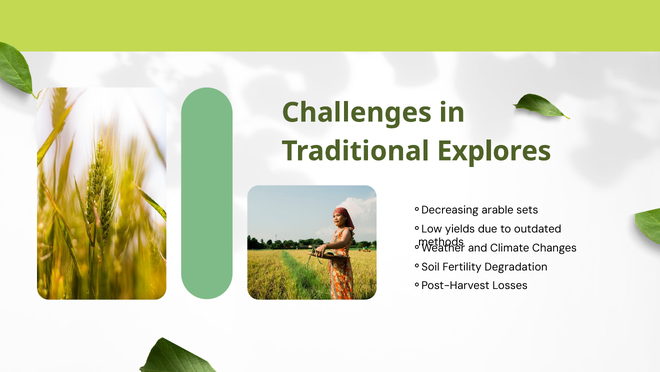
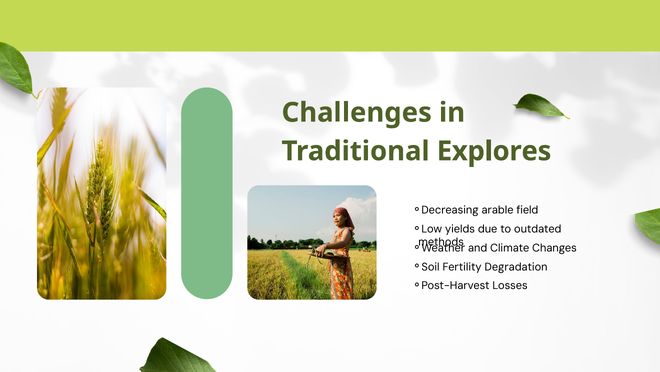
sets: sets -> field (527, 210)
